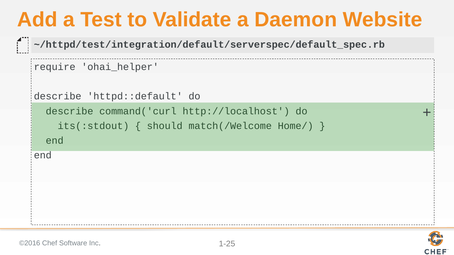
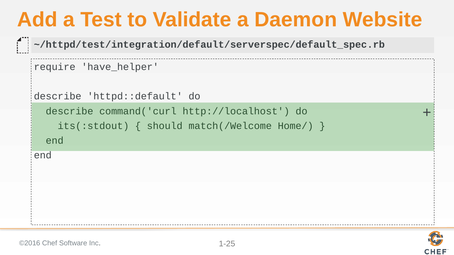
ohai_helper: ohai_helper -> have_helper (120, 67)
